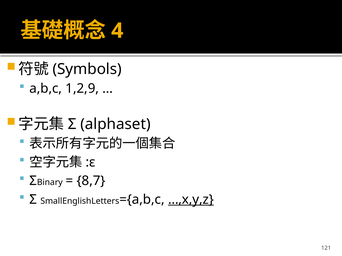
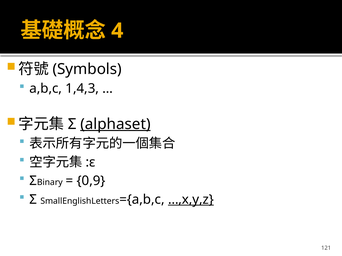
1,2,9: 1,2,9 -> 1,4,3 (82, 89)
alphaset underline: none -> present (115, 124)
8,7: 8,7 -> 0,9 (91, 181)
